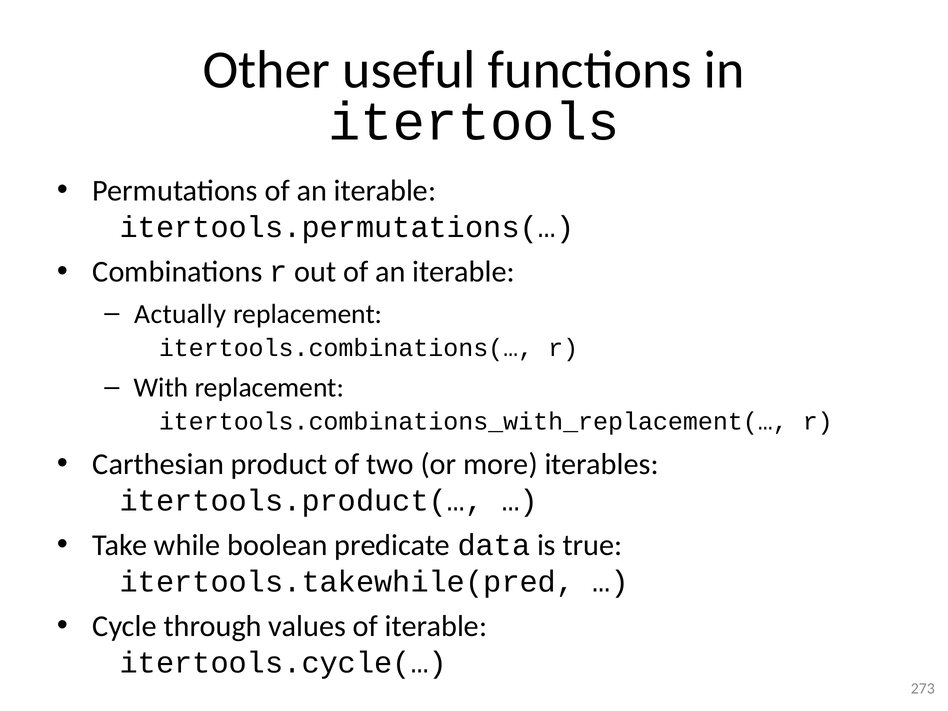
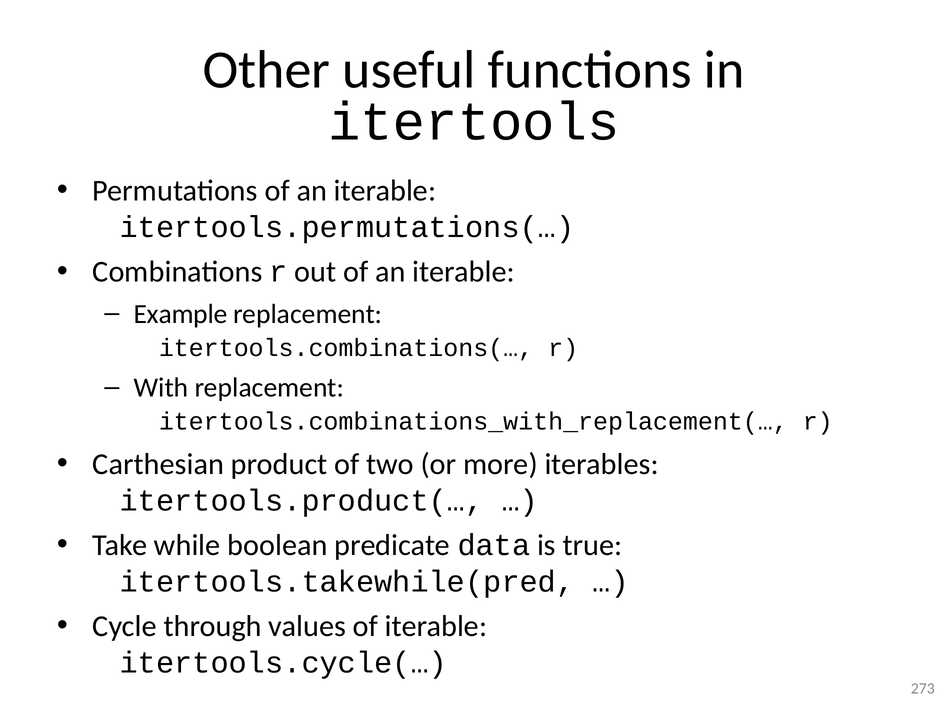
Actually: Actually -> Example (180, 314)
